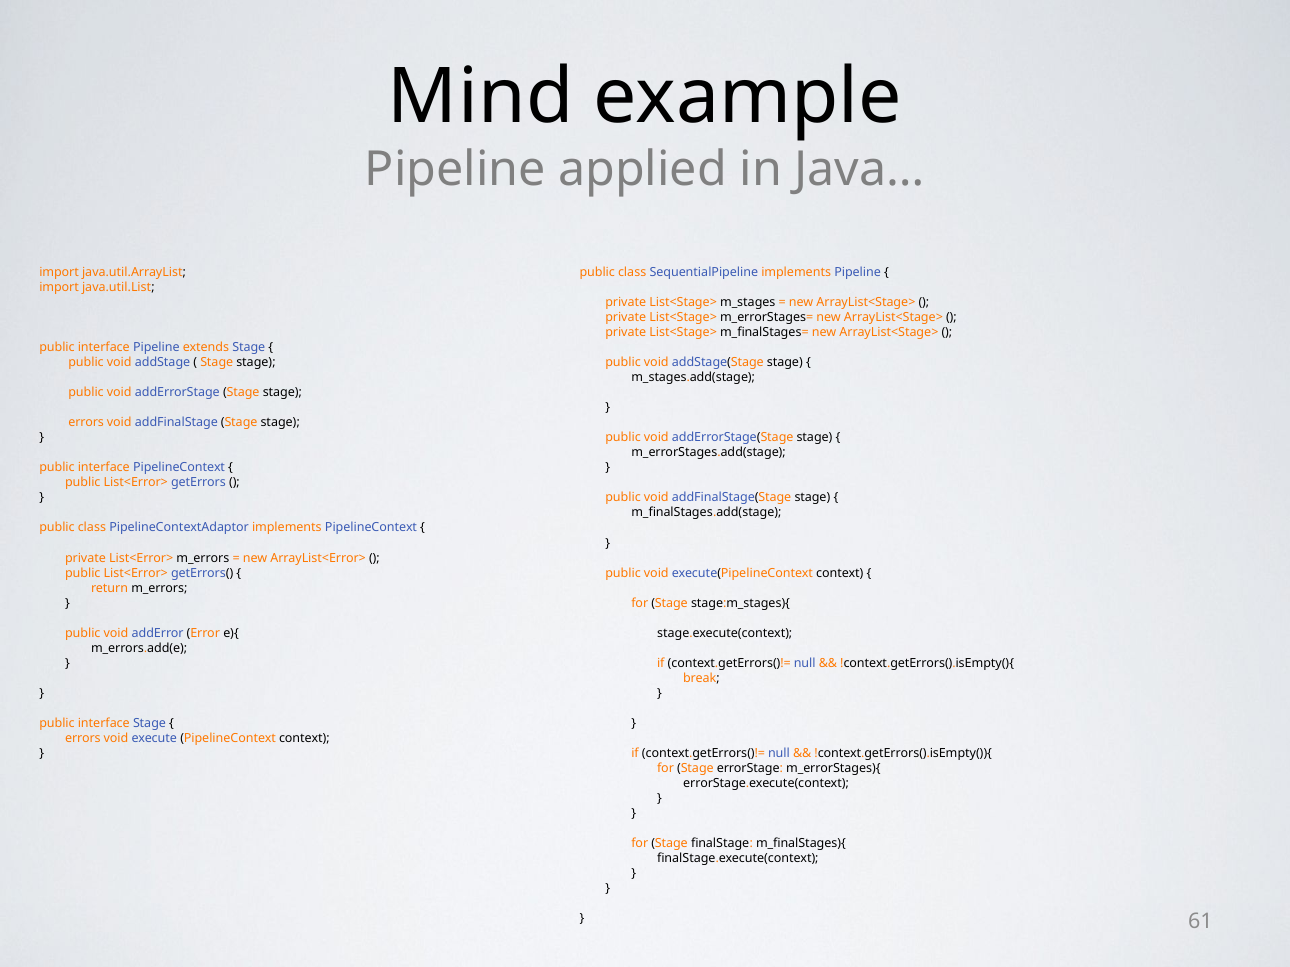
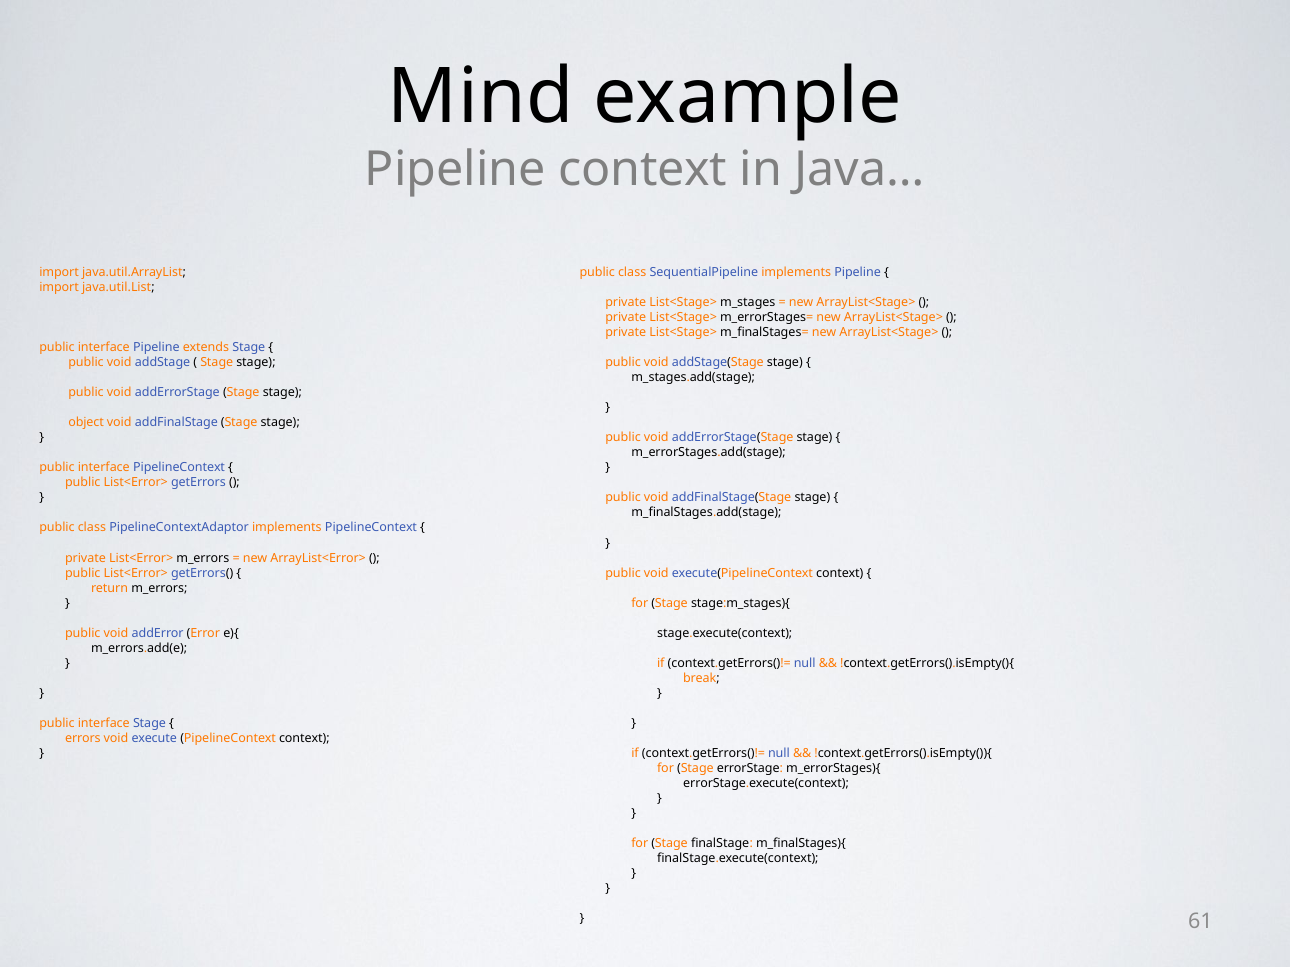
Pipeline applied: applied -> context (643, 170)
errors: errors -> object (86, 423)
